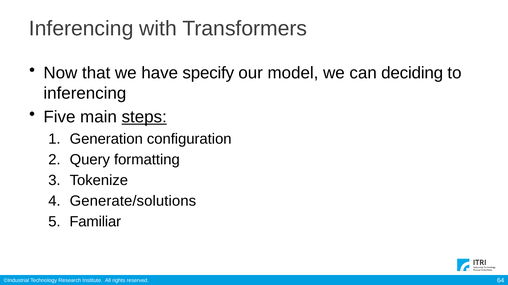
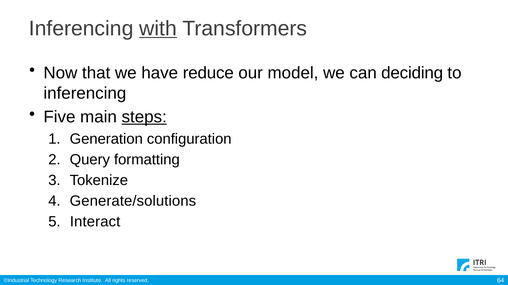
with underline: none -> present (158, 29)
specify: specify -> reduce (208, 73)
Familiar: Familiar -> Interact (95, 222)
